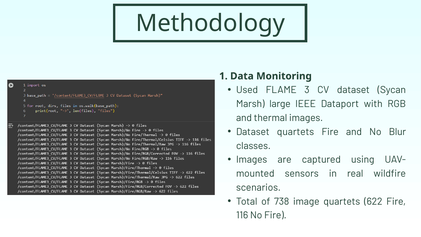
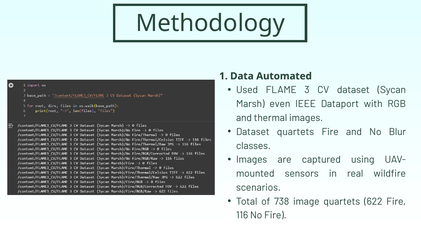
Monitoring: Monitoring -> Automated (284, 76)
large: large -> even (280, 104)
